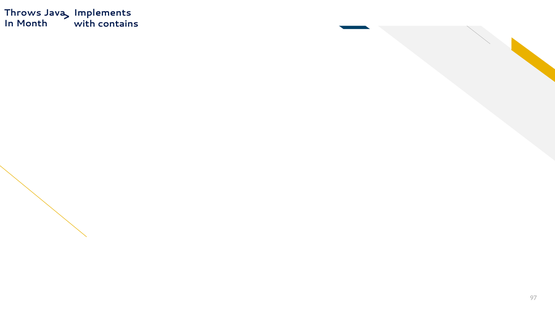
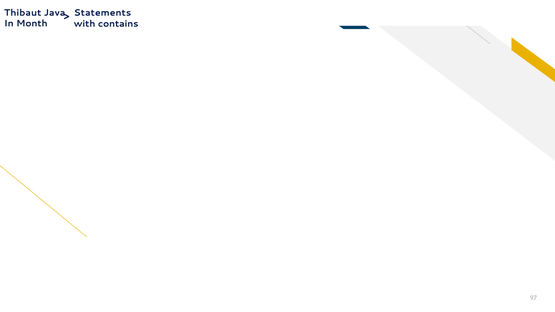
Throws: Throws -> Thibaut (23, 13)
Implements: Implements -> Statements (102, 13)
